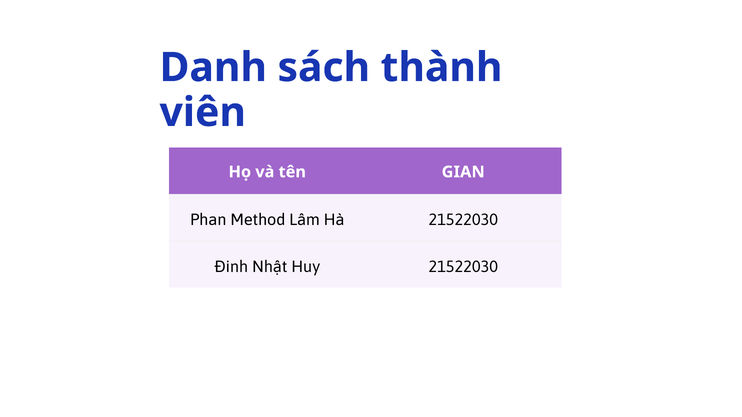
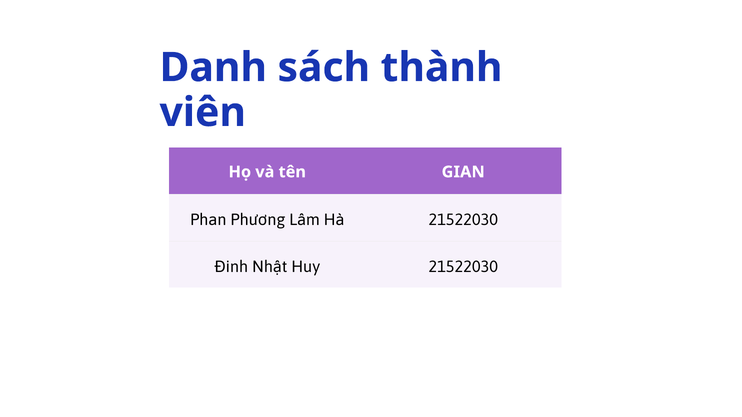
Method: Method -> Phương (258, 220)
